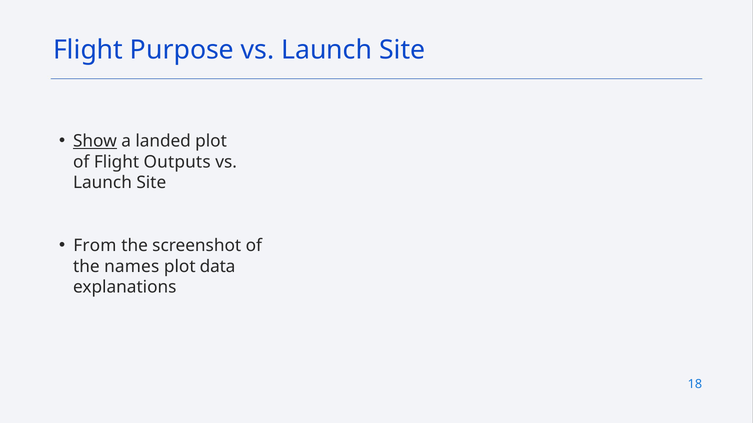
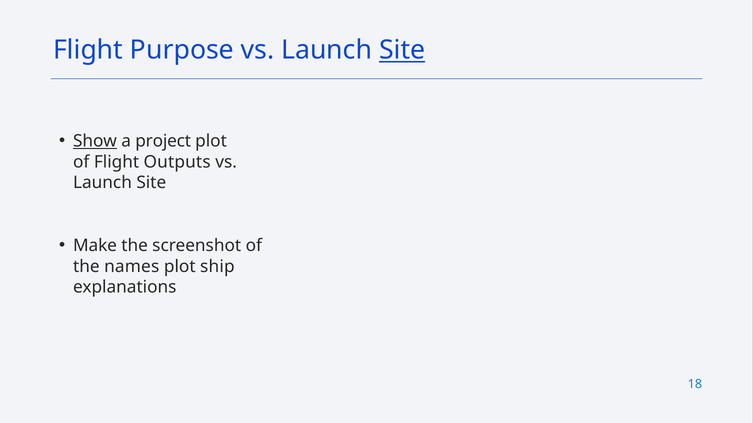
Site underline: none -> present (402, 50)
landed: landed -> project (163, 141)
From: From -> Make (95, 246)
data: data -> ship (217, 267)
